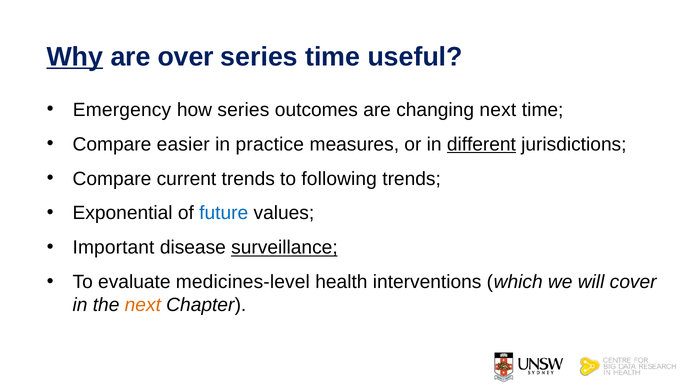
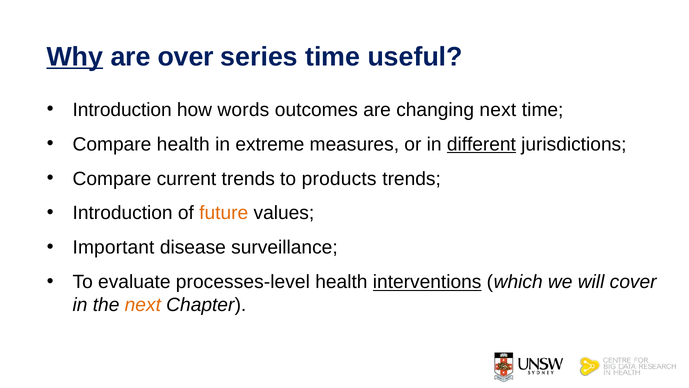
Emergency: Emergency -> Introduction (122, 110)
how series: series -> words (243, 110)
Compare easier: easier -> health (183, 144)
practice: practice -> extreme (270, 144)
following: following -> products (339, 178)
Exponential: Exponential -> Introduction (123, 213)
future colour: blue -> orange (224, 213)
surveillance underline: present -> none (284, 247)
medicines-level: medicines-level -> processes-level (243, 282)
interventions underline: none -> present (427, 282)
